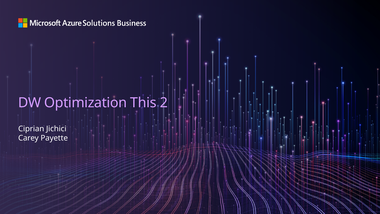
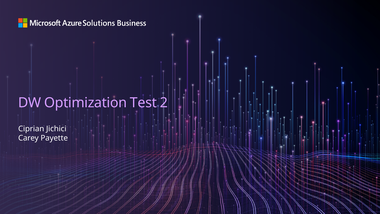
This: This -> Test (143, 103)
